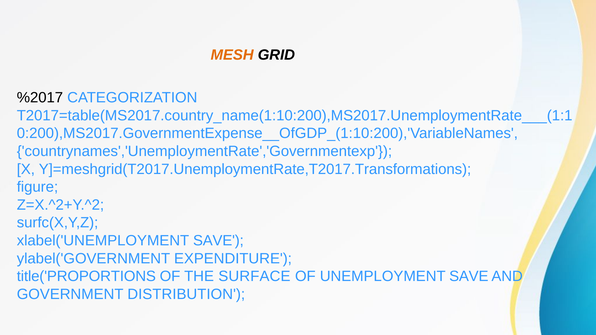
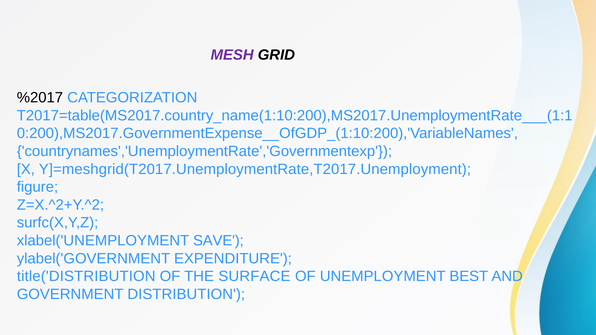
MESH colour: orange -> purple (232, 55)
Y]=meshgrid(T2017.UnemploymentRate,T2017.Transformations: Y]=meshgrid(T2017.UnemploymentRate,T2017.Transformations -> Y]=meshgrid(T2017.UnemploymentRate,T2017.Unemployment (255, 169)
title('PROPORTIONS: title('PROPORTIONS -> title('DISTRIBUTION (86, 277)
UNEMPLOYMENT SAVE: SAVE -> BEST (469, 277)
